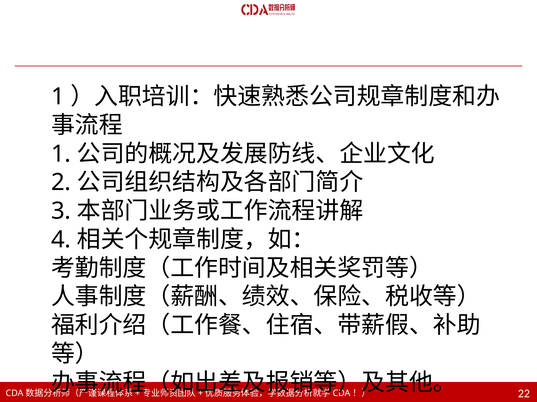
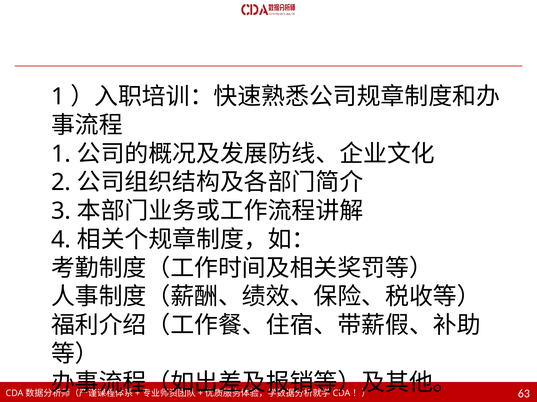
22: 22 -> 63 (524, 394)
